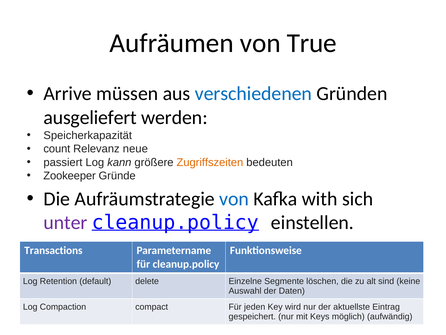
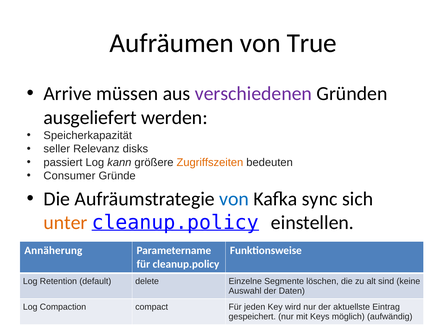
verschiedenen colour: blue -> purple (253, 94)
count: count -> seller (57, 149)
neue: neue -> disks (135, 149)
Zookeeper: Zookeeper -> Consumer (69, 175)
with: with -> sync (320, 199)
unter colour: purple -> orange (65, 222)
Transactions: Transactions -> Annäherung (53, 250)
